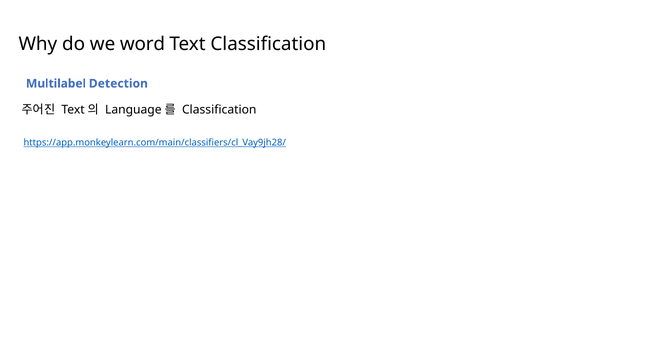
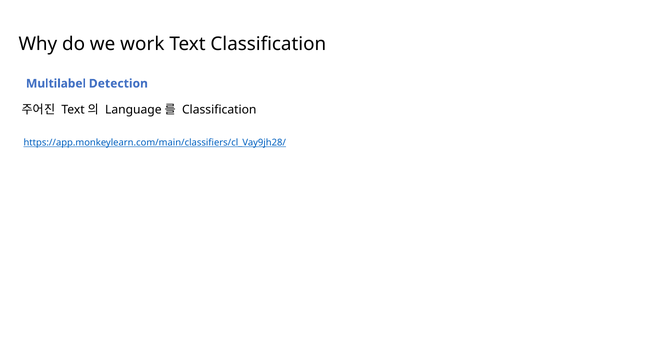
word: word -> work (142, 44)
